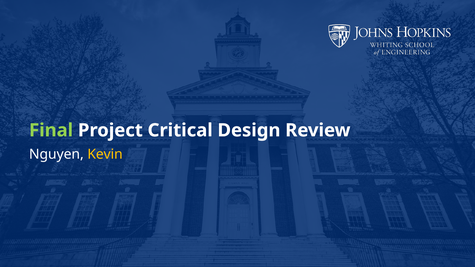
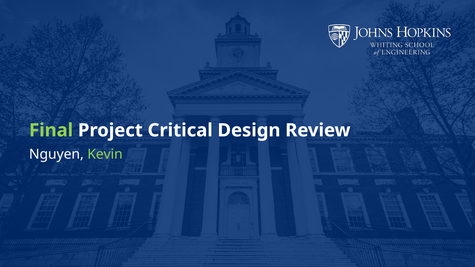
Kevin colour: yellow -> light green (105, 154)
